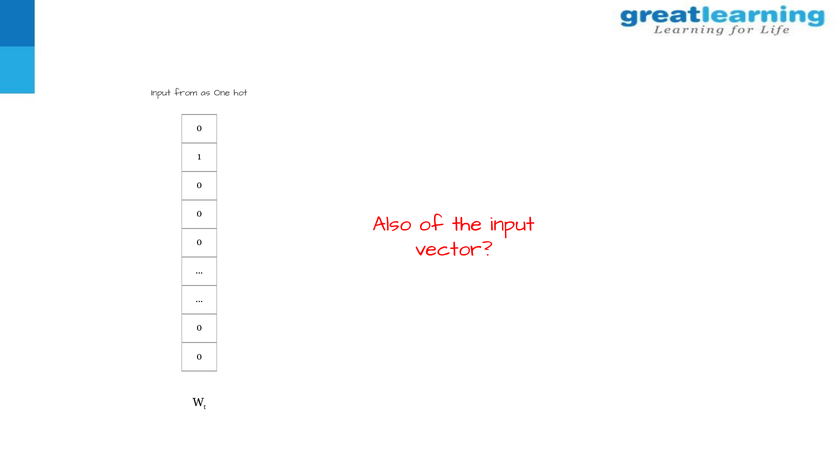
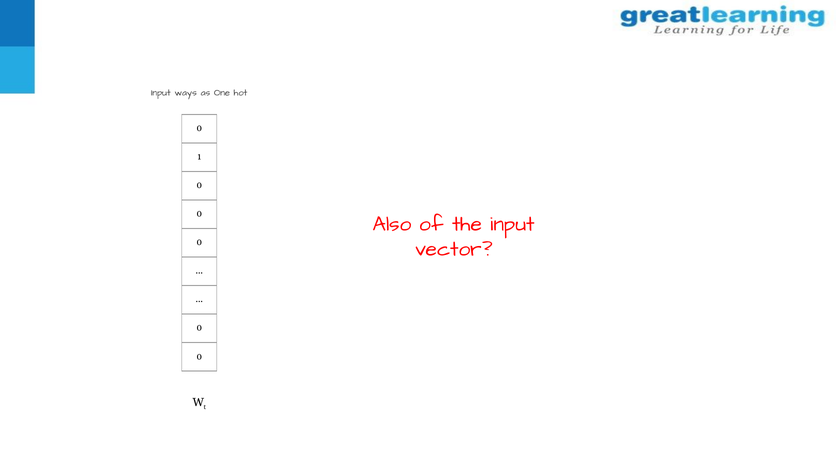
from: from -> ways (186, 93)
